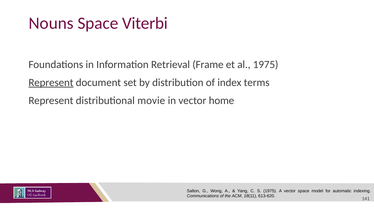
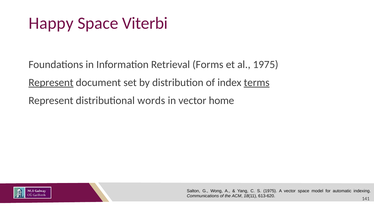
Nouns: Nouns -> Happy (51, 23)
Frame: Frame -> Forms (208, 65)
terms underline: none -> present (257, 83)
movie: movie -> words (151, 101)
